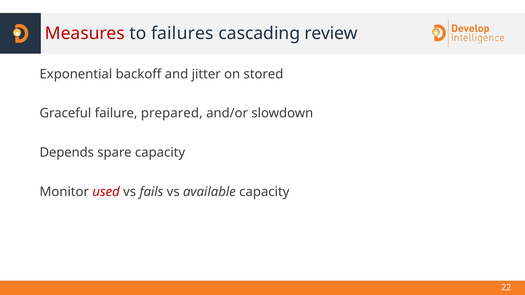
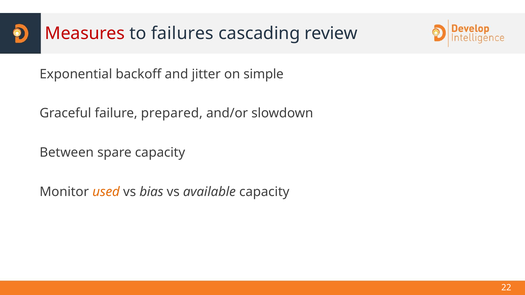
stored: stored -> simple (264, 74)
Depends: Depends -> Between (67, 153)
used colour: red -> orange (106, 192)
fails: fails -> bias (151, 192)
